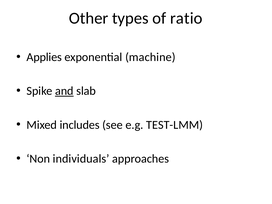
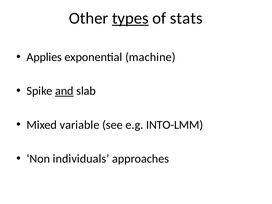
types underline: none -> present (130, 18)
ratio: ratio -> stats (186, 18)
includes: includes -> variable (80, 125)
TEST-LMM: TEST-LMM -> INTO-LMM (175, 125)
